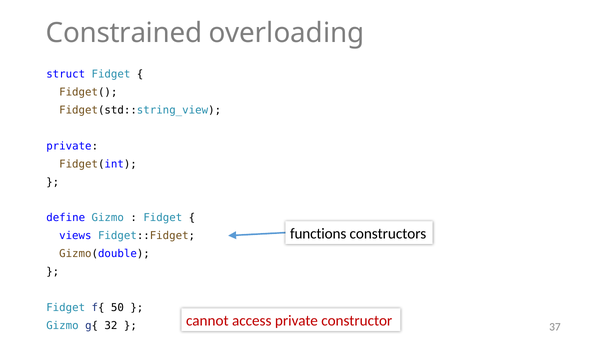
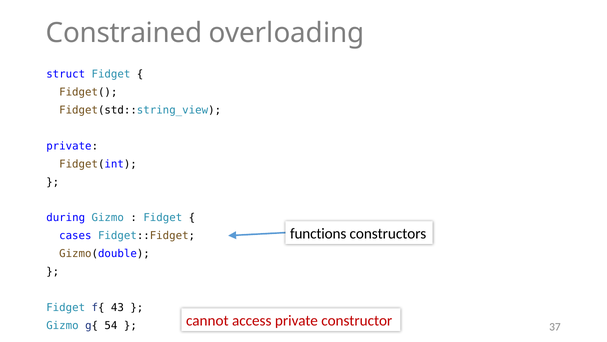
define: define -> during (66, 218)
views: views -> cases (75, 235)
50: 50 -> 43 (117, 307)
32: 32 -> 54 (111, 325)
